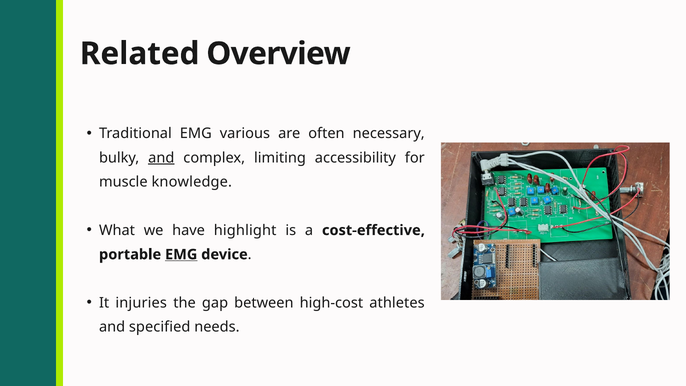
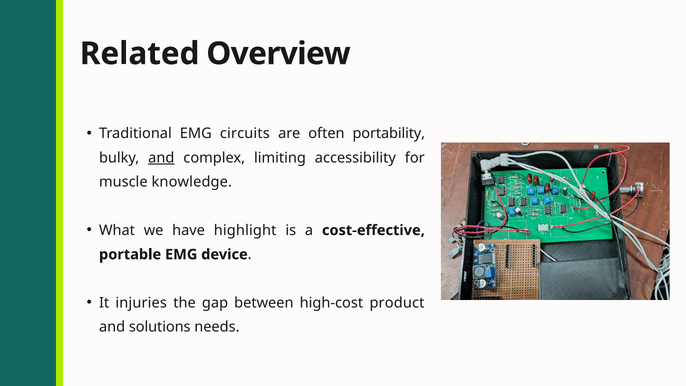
various: various -> circuits (245, 134)
necessary: necessary -> portability (389, 134)
EMG underline: present -> none (181, 254)
athletes: athletes -> product (397, 303)
specified: specified -> solutions (160, 327)
